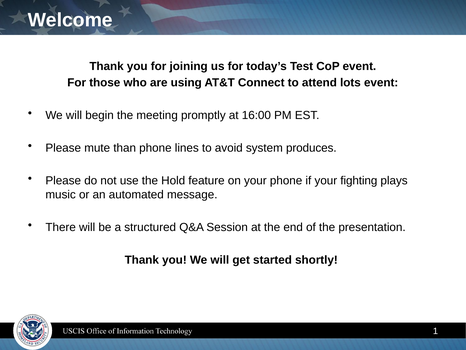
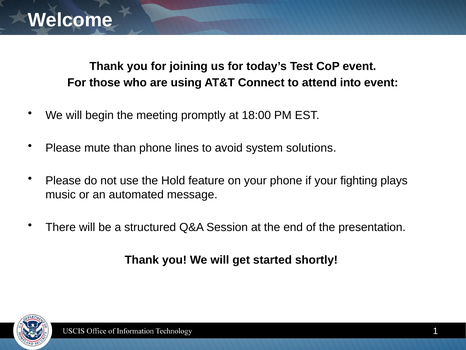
lots: lots -> into (350, 83)
16:00: 16:00 -> 18:00 (256, 115)
produces: produces -> solutions (311, 148)
